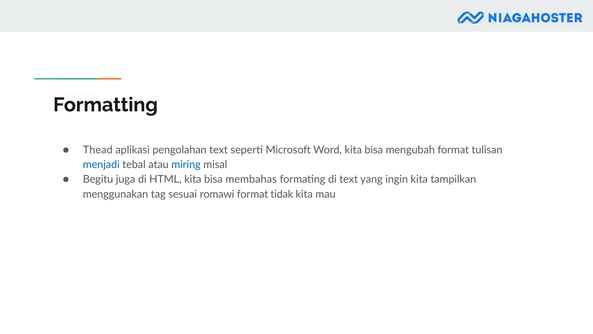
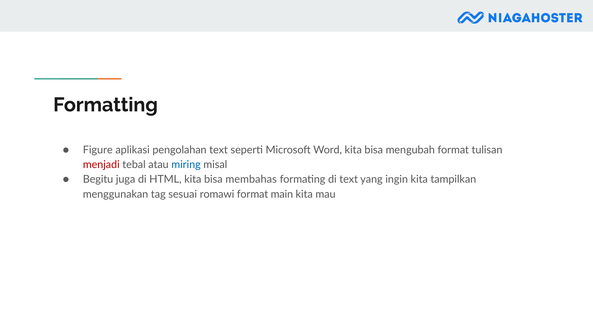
Thead: Thead -> Figure (98, 150)
menjadi colour: blue -> red (101, 165)
tidak: tidak -> main (282, 194)
